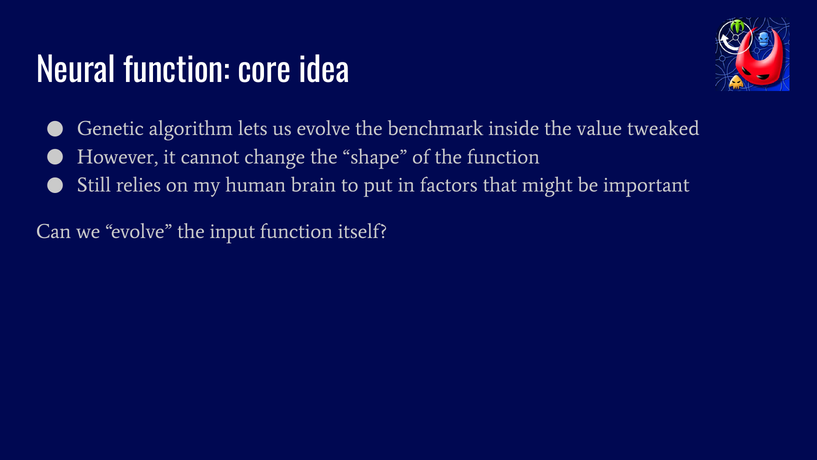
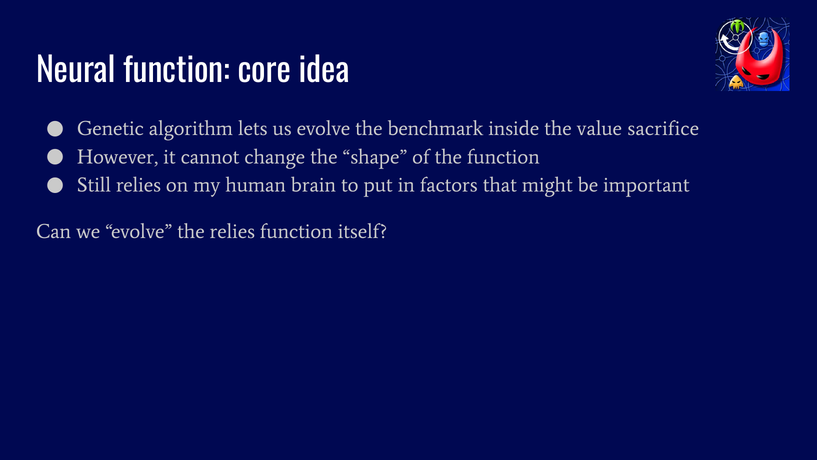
tweaked: tweaked -> sacrifice (663, 128)
the input: input -> relies (232, 231)
